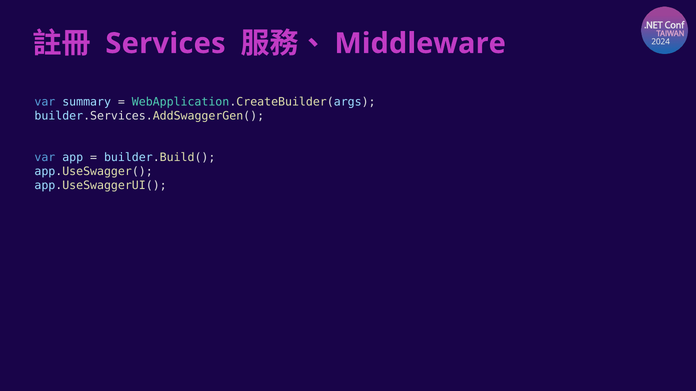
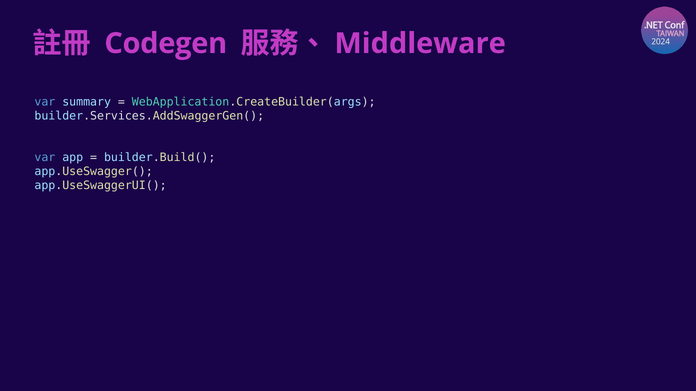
Services: Services -> Codegen (166, 44)
